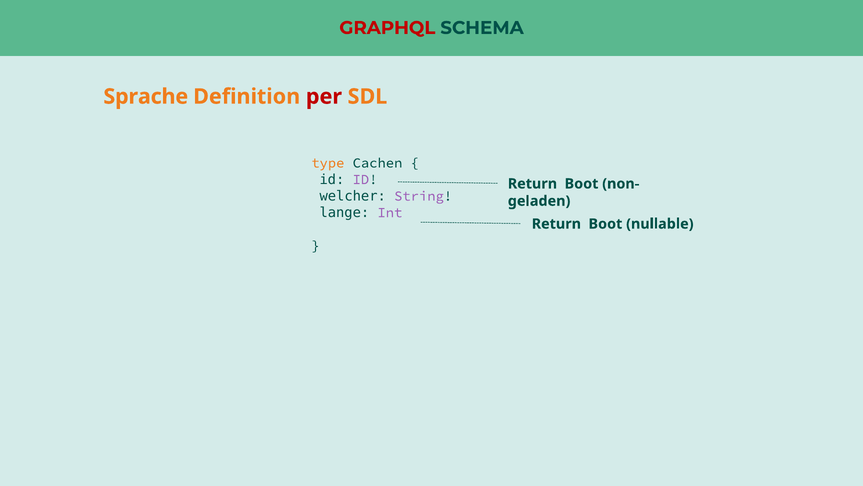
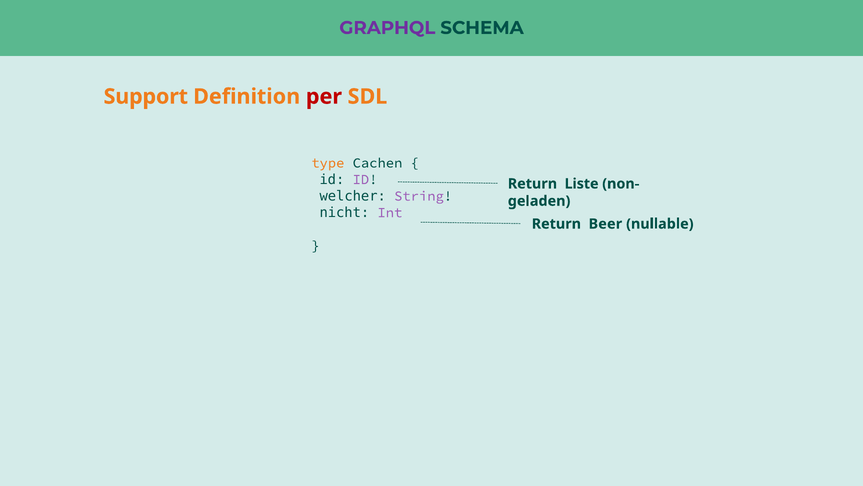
GRAPHQL colour: red -> purple (387, 28)
Sprache: Sprache -> Support (146, 96)
Boot: Boot -> Liste (582, 184)
lange: lange -> nicht (344, 212)
Boot: Boot -> Beer (605, 224)
